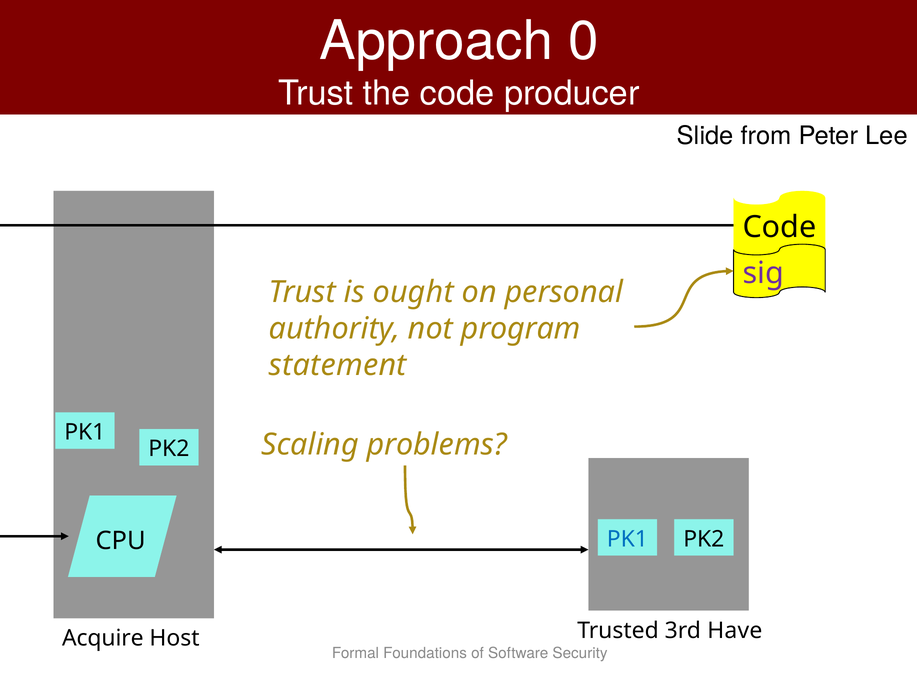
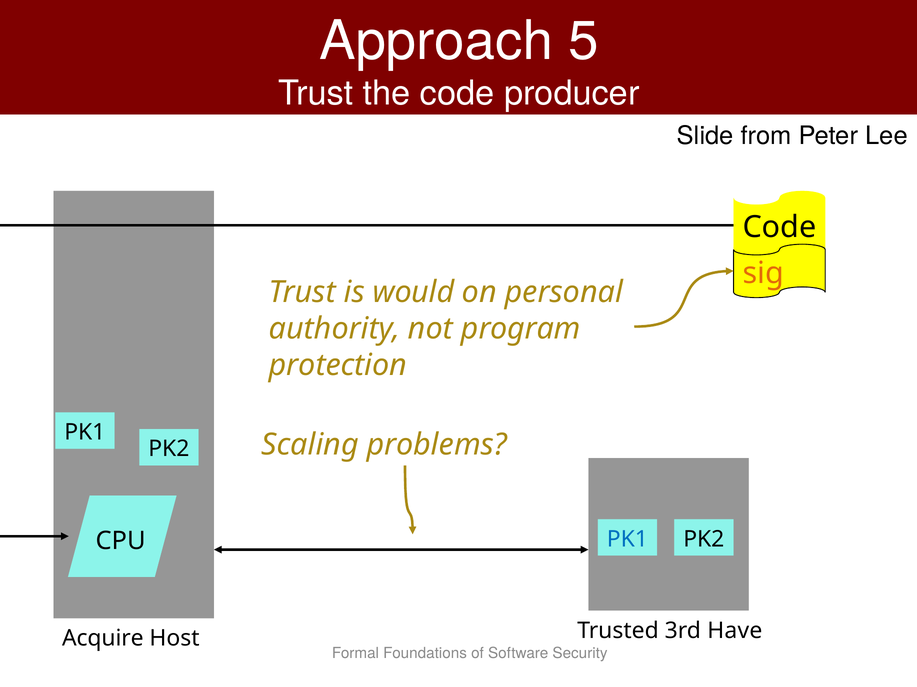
0: 0 -> 5 (583, 41)
sig colour: purple -> orange (763, 273)
ought: ought -> would (413, 292)
statement: statement -> protection (338, 366)
